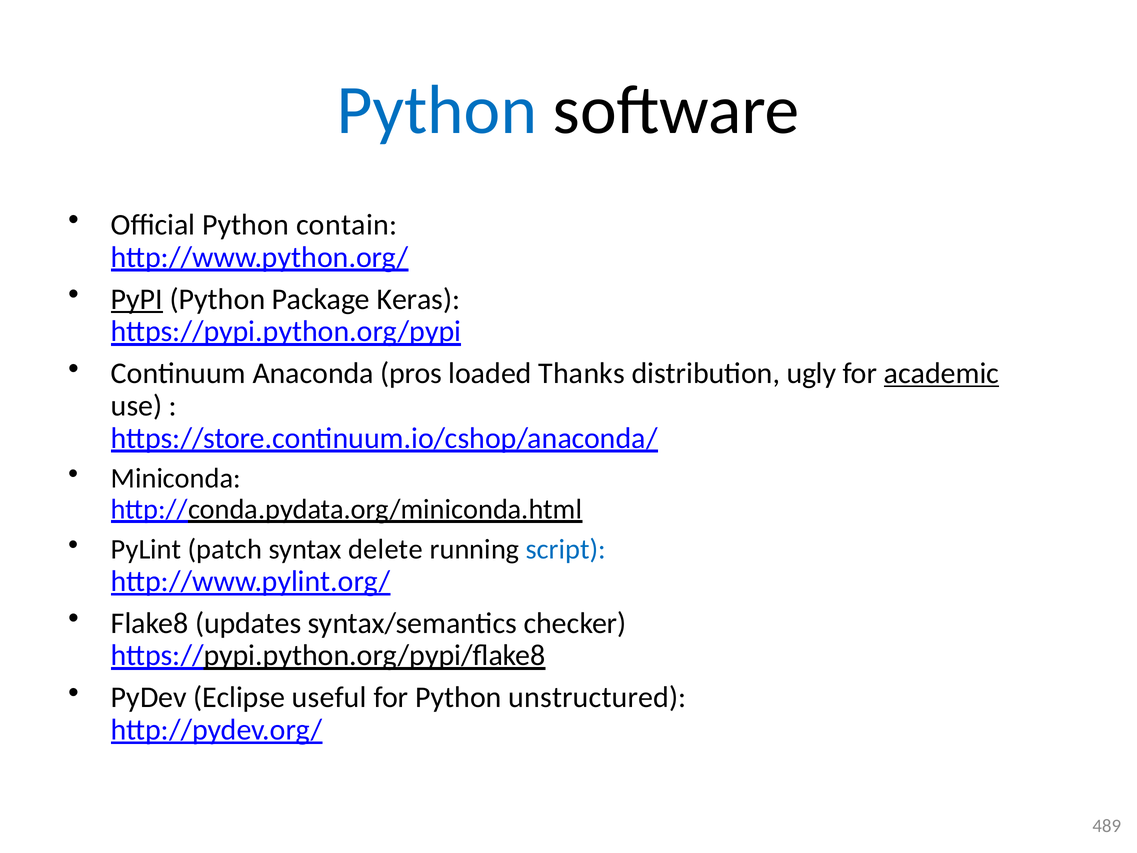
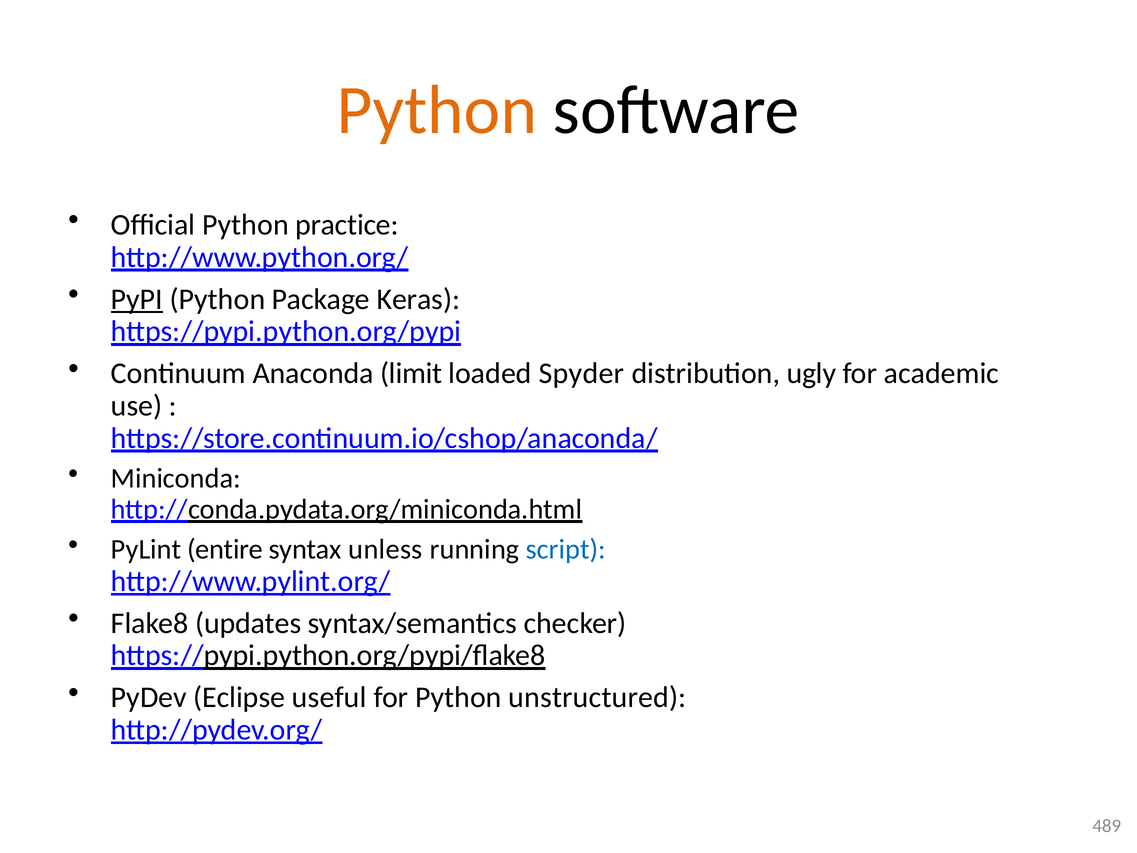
Python colour: blue -> orange (437, 110)
contain: contain -> practice (347, 225)
pros: pros -> limit (411, 373)
Thanks: Thanks -> Spyder (582, 373)
academic underline: present -> none (942, 373)
patch: patch -> entire (225, 549)
delete: delete -> unless (386, 549)
